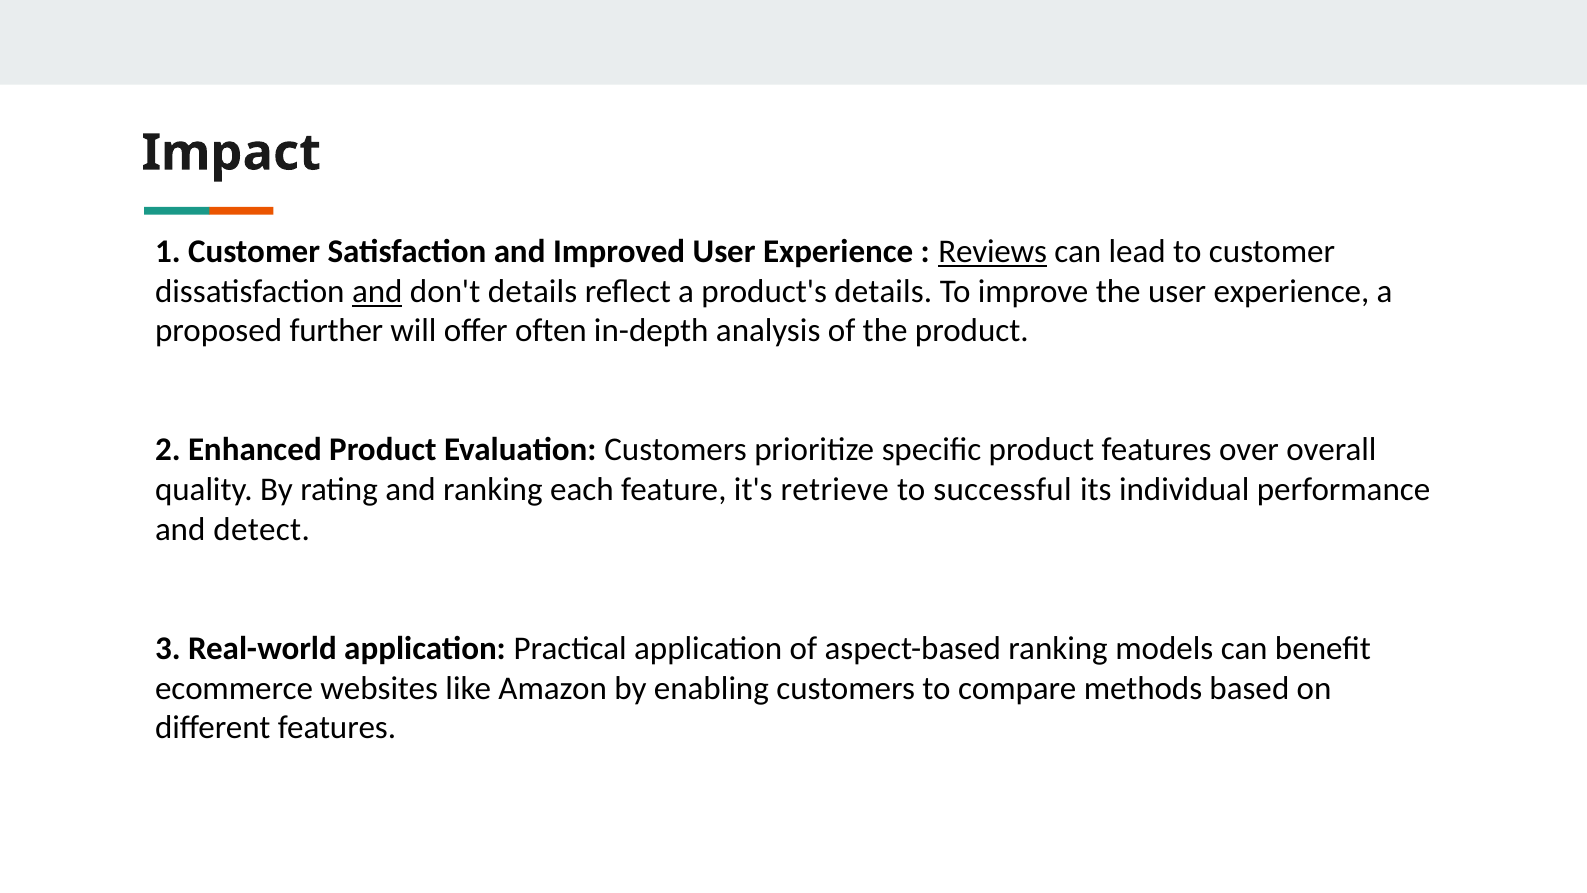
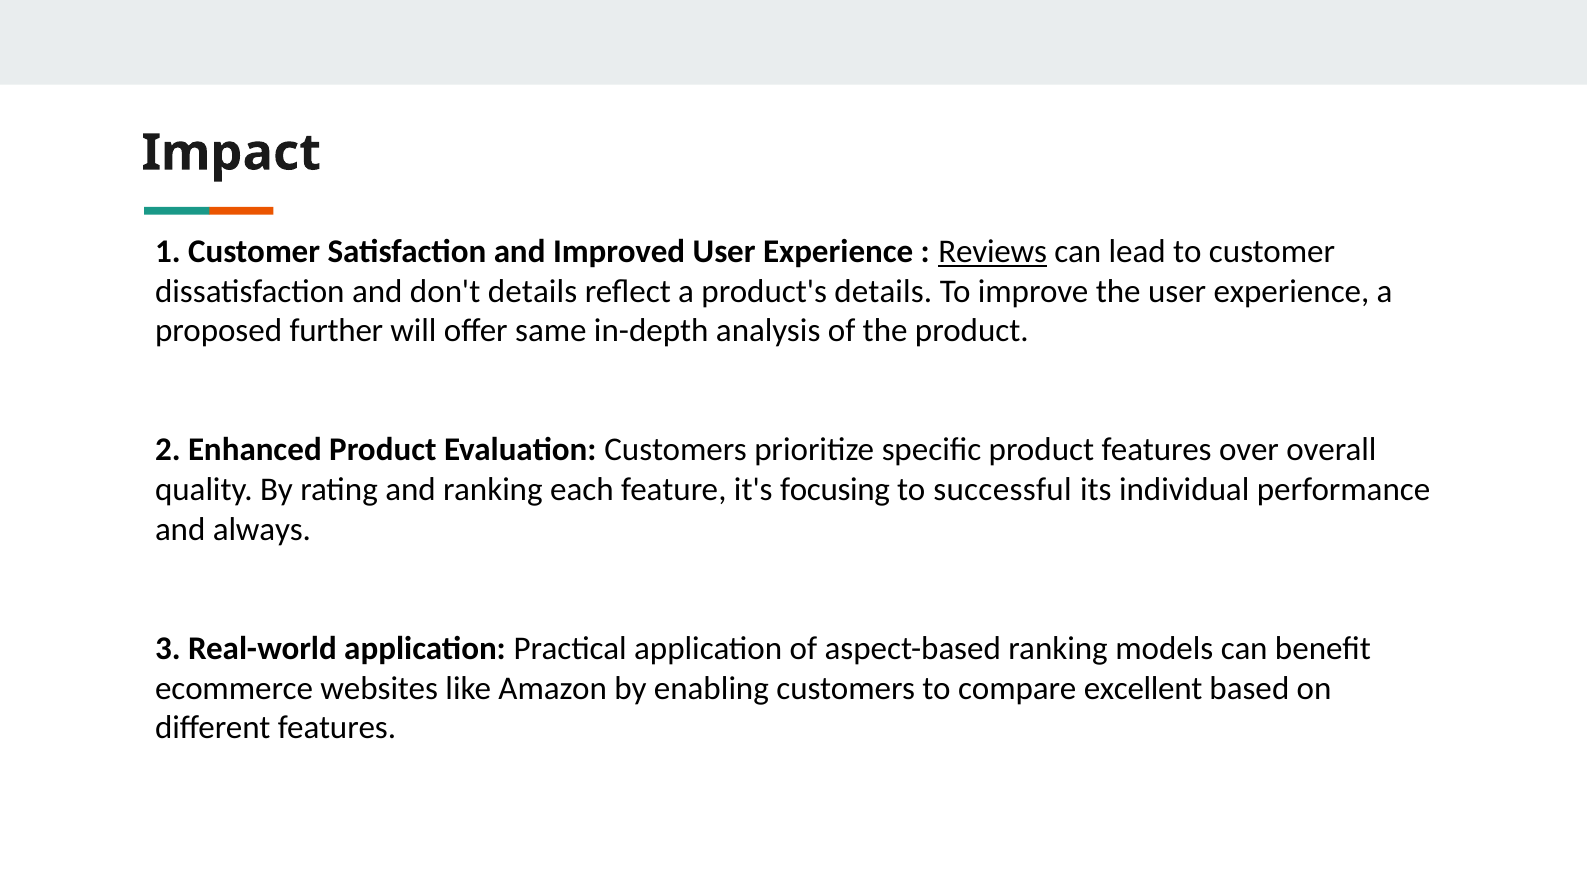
and underline: present -> none (377, 291)
often: often -> same (551, 331)
retrieve: retrieve -> focusing (835, 490)
detect: detect -> always (262, 529)
methods: methods -> excellent (1143, 688)
